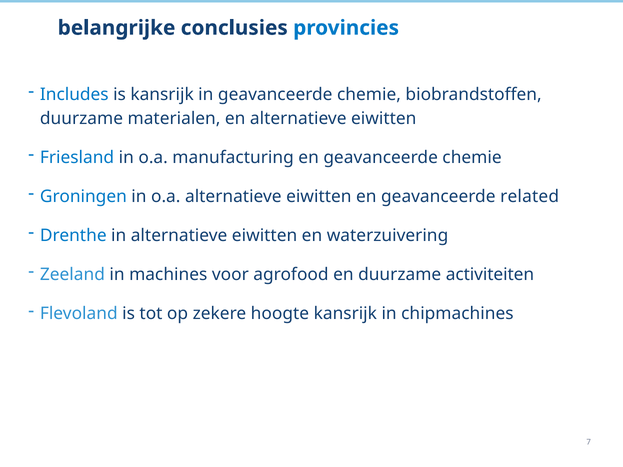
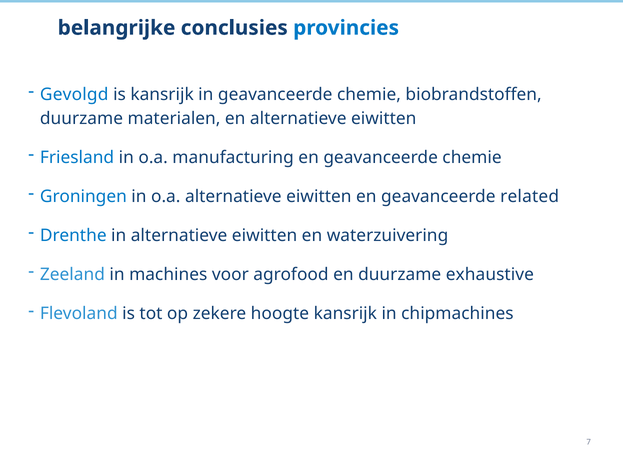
Includes: Includes -> Gevolgd (74, 94)
activiteiten: activiteiten -> exhaustive (490, 275)
